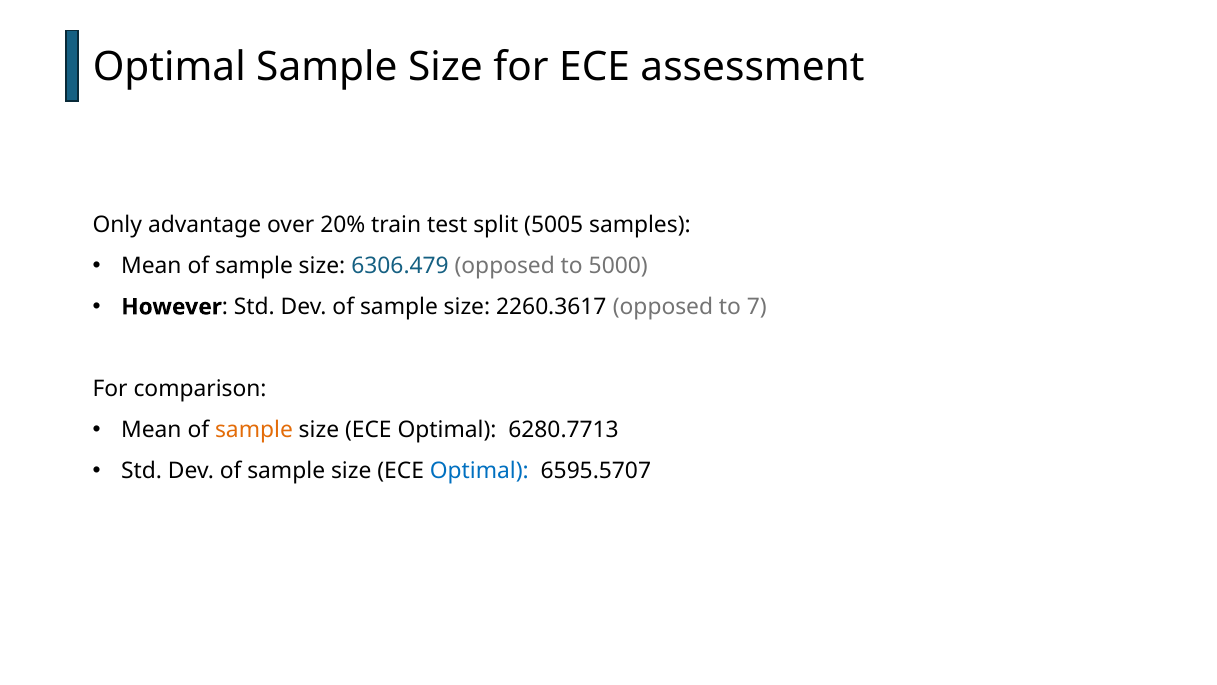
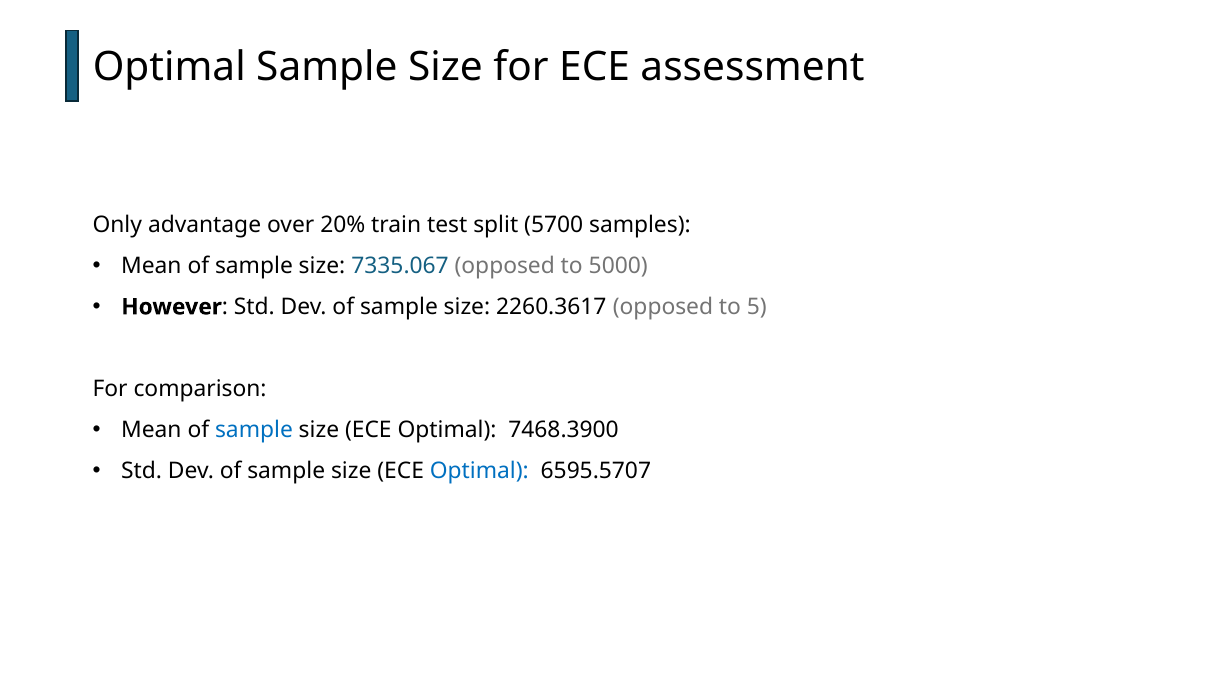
5005: 5005 -> 5700 (554, 225)
6306.479: 6306.479 -> 7335.067 (400, 266)
7: 7 -> 5 (757, 307)
sample colour: orange -> blue (254, 430)
6280.7713: 6280.7713 -> 7468.3900 (564, 430)
